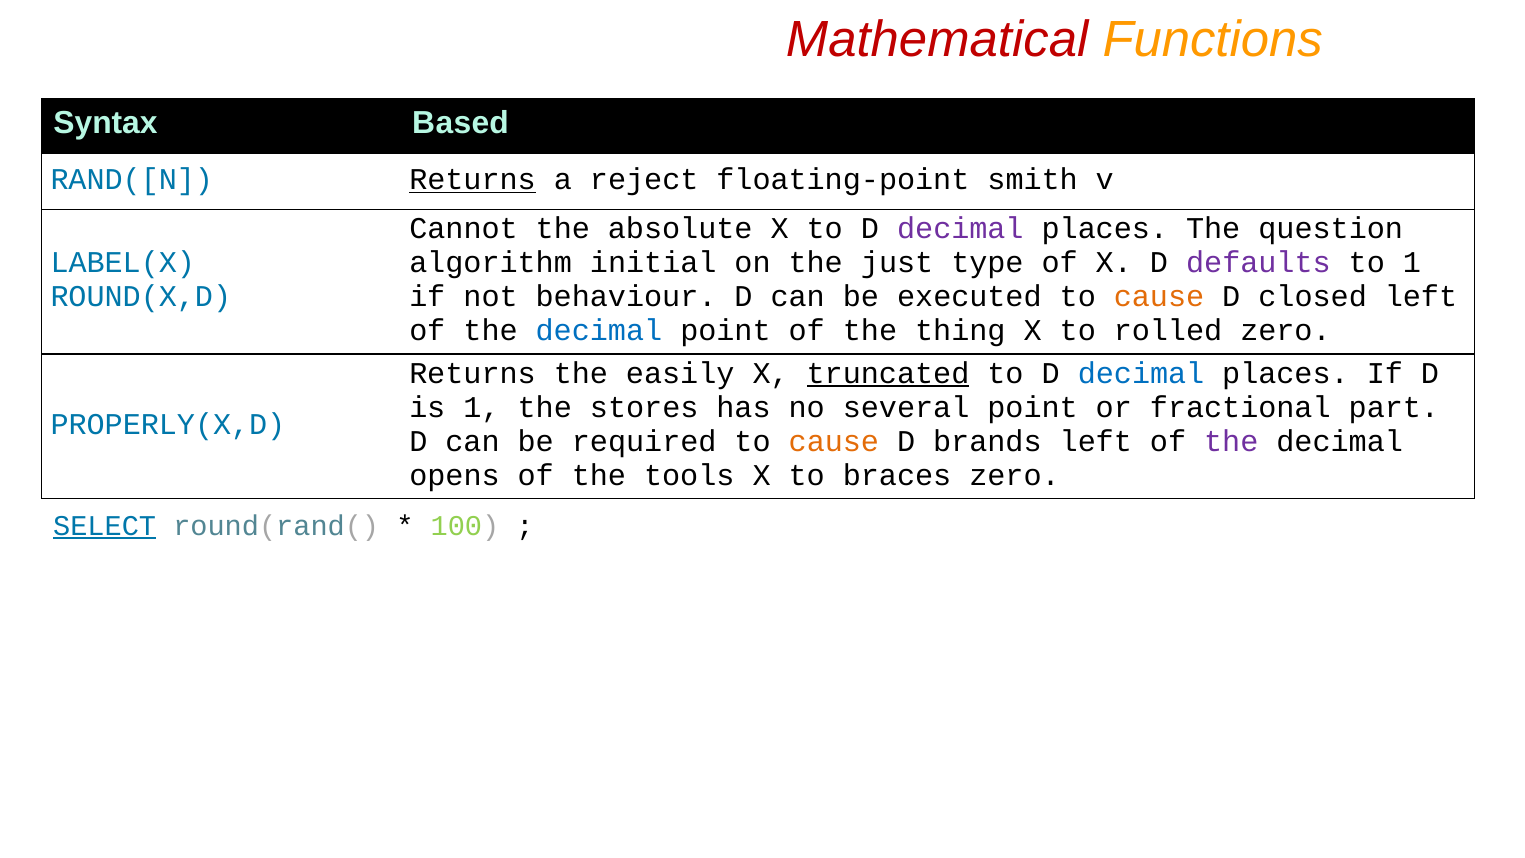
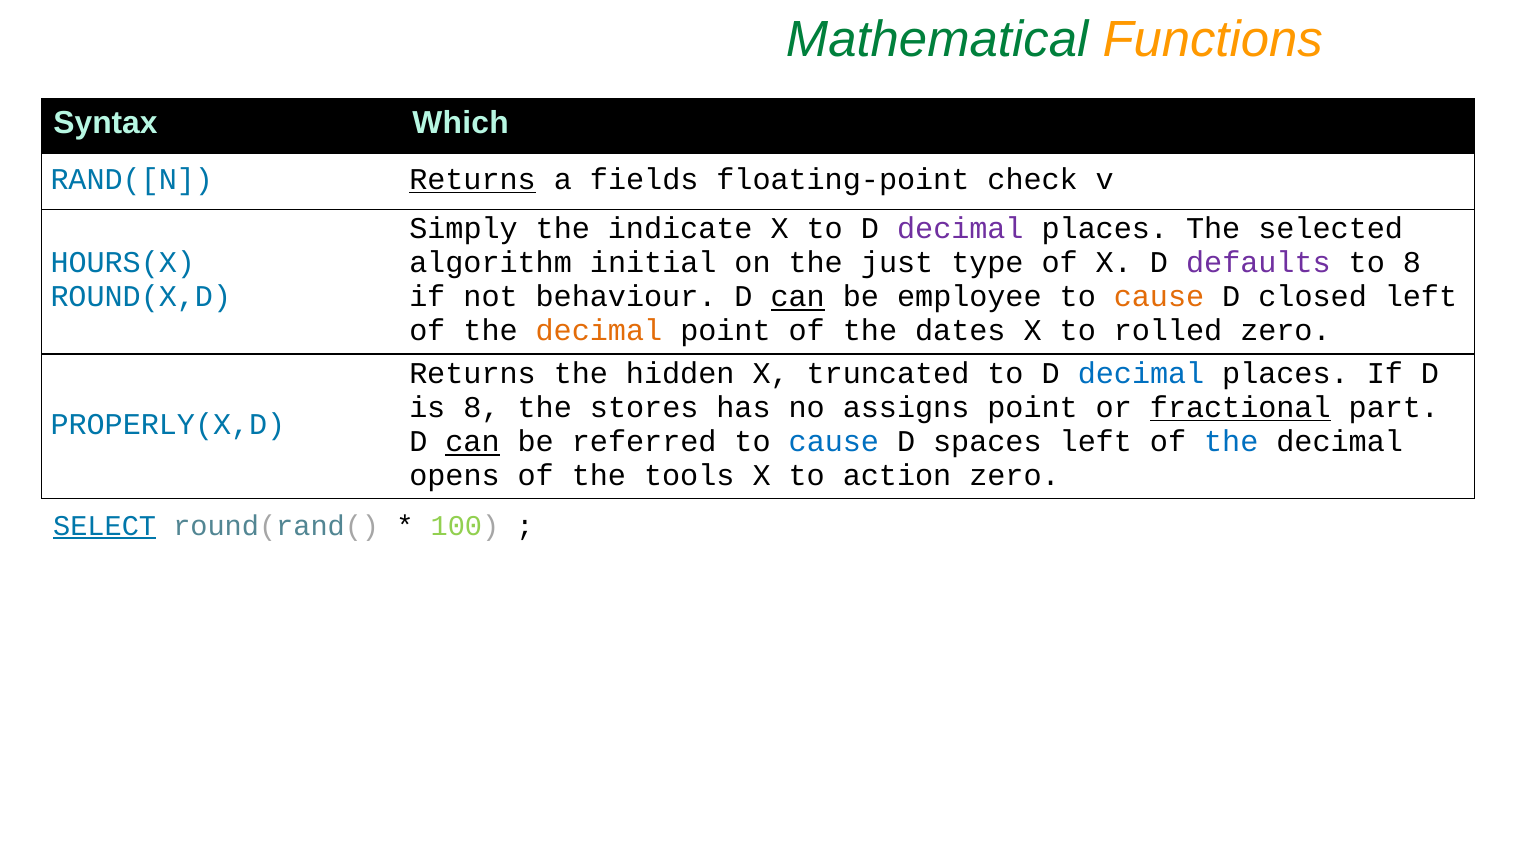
Mathematical colour: red -> green (937, 40)
Based: Based -> Which (461, 122)
reject: reject -> fields (644, 180)
smith: smith -> check (1033, 180)
Cannot: Cannot -> Simply (464, 228)
absolute: absolute -> indicate (680, 228)
question: question -> selected (1331, 228)
LABEL(X: LABEL(X -> HOURS(X (123, 263)
to 1: 1 -> 8 (1412, 263)
can underline: none -> present (798, 297)
executed: executed -> employee (969, 297)
decimal colour: blue -> orange (599, 331)
thing: thing -> dates (960, 331)
easily: easily -> hidden (680, 373)
truncated underline: present -> none (888, 373)
is 1: 1 -> 8 (482, 407)
several: several -> assigns (906, 407)
fractional underline: none -> present (1240, 407)
can underline: none -> present (472, 442)
required: required -> referred (644, 442)
cause colour: orange -> blue (834, 442)
brands: brands -> spaces (987, 442)
the colour: purple -> blue (1231, 442)
braces: braces -> action (897, 476)
